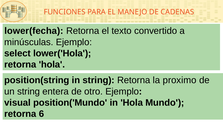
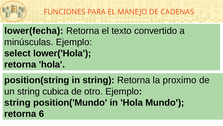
entera: entera -> cubica (56, 91)
visual: visual -> string (17, 102)
